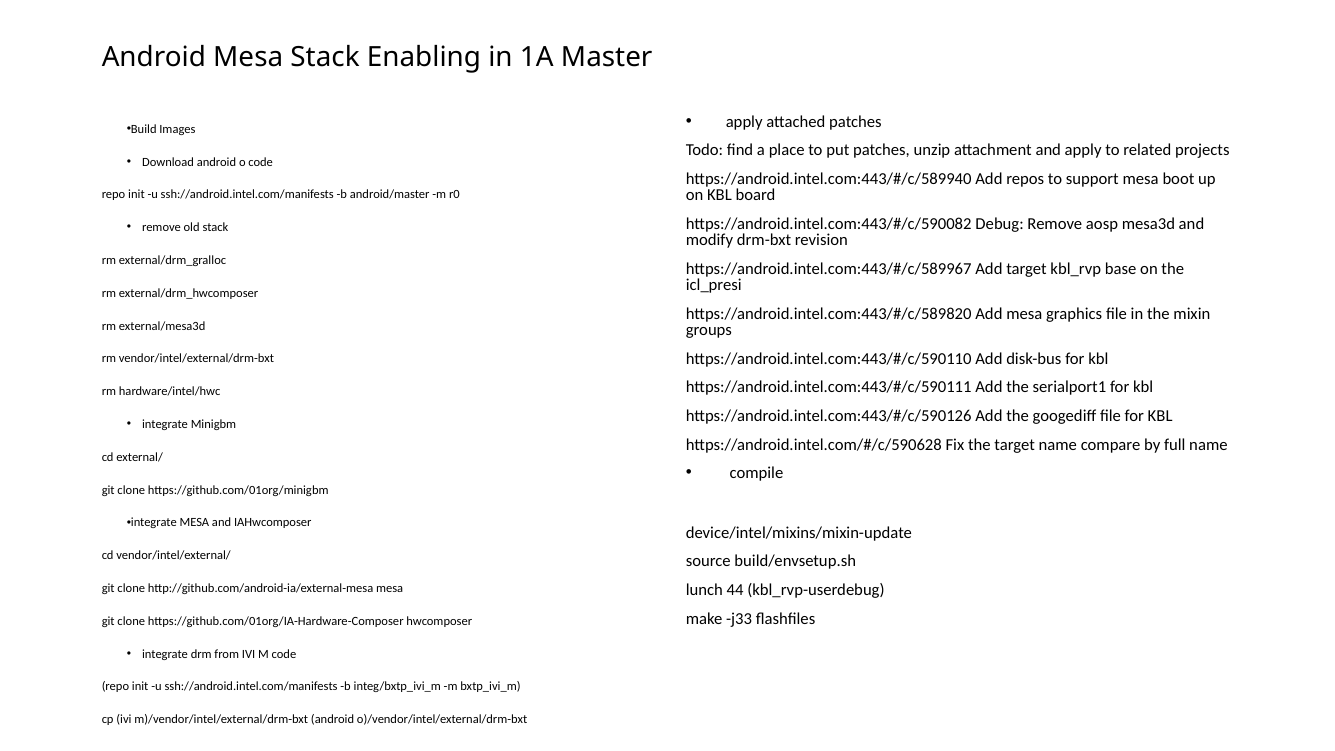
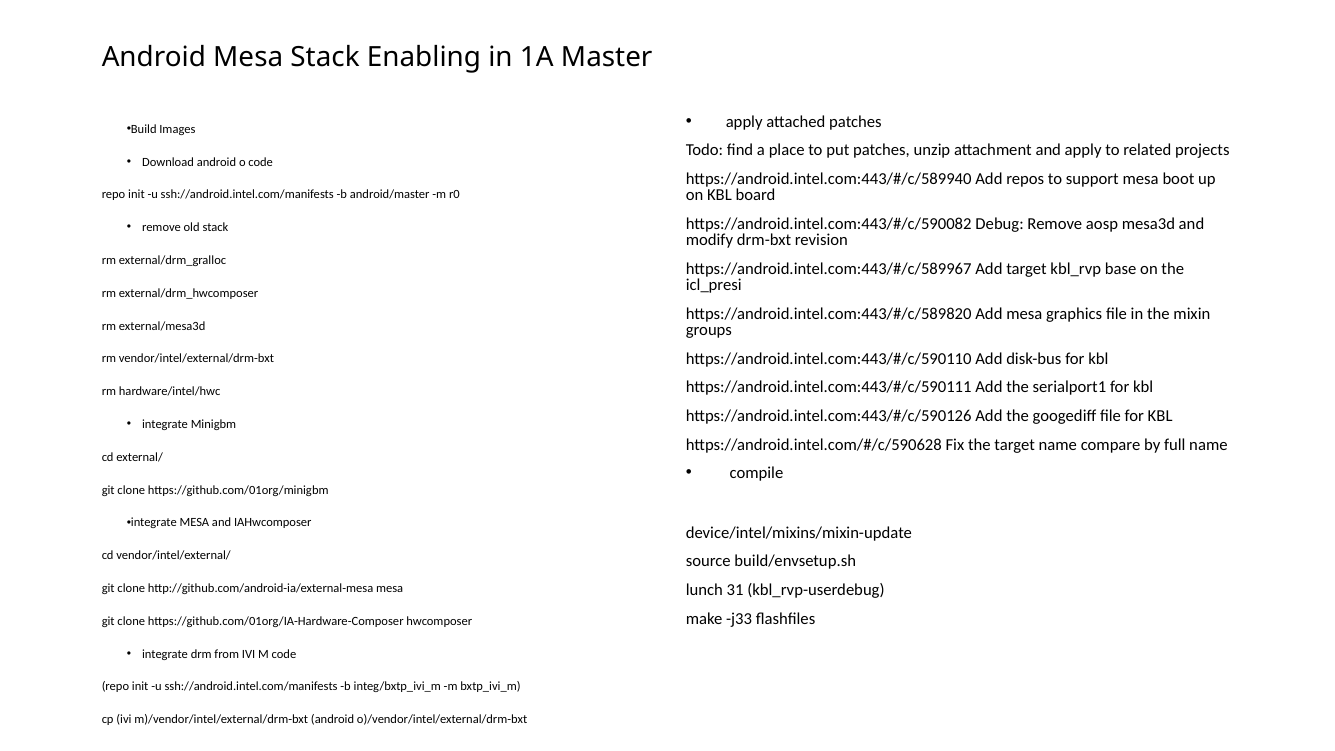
44: 44 -> 31 (735, 590)
